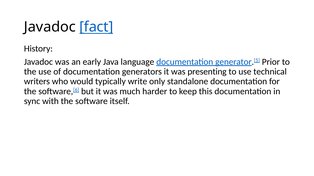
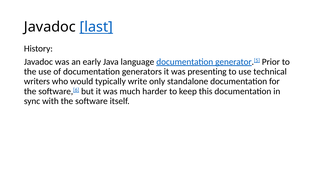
fact: fact -> last (96, 27)
